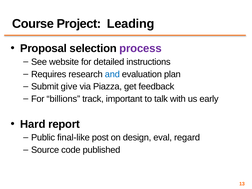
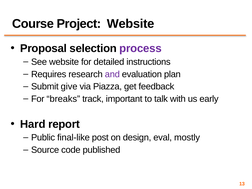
Project Leading: Leading -> Website (131, 24)
and colour: blue -> purple (112, 74)
billions: billions -> breaks (63, 99)
regard: regard -> mostly (187, 138)
